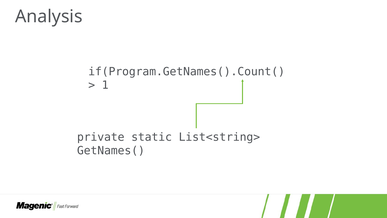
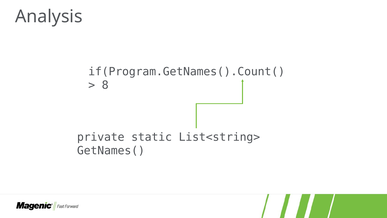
1: 1 -> 8 (105, 85)
